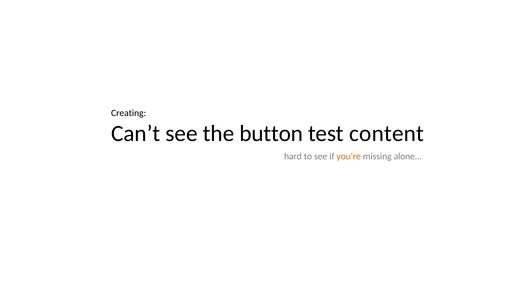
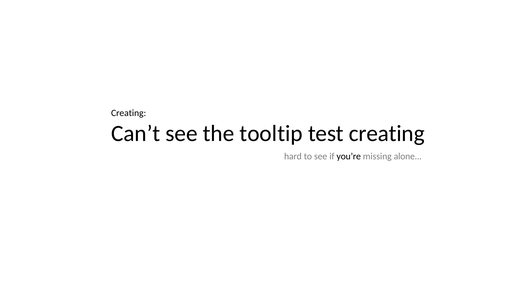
button: button -> tooltip (271, 133)
test content: content -> creating (387, 133)
you’re colour: orange -> black (349, 156)
